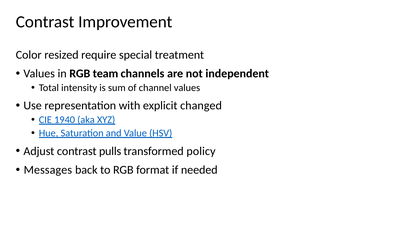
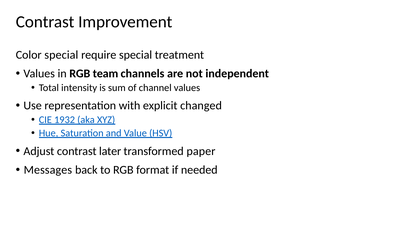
Color resized: resized -> special (61, 55)
1940: 1940 -> 1932 (65, 120)
pulls: pulls -> later (110, 152)
policy: policy -> paper (201, 152)
